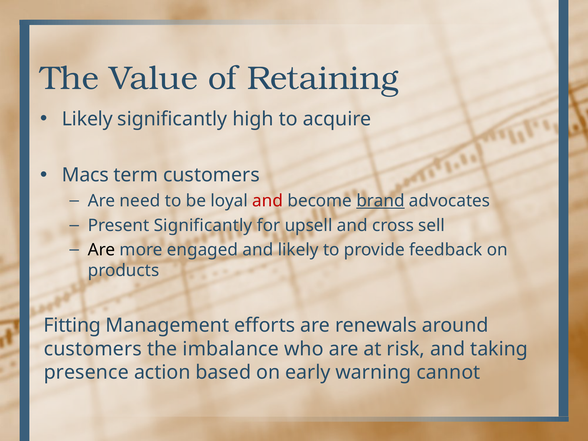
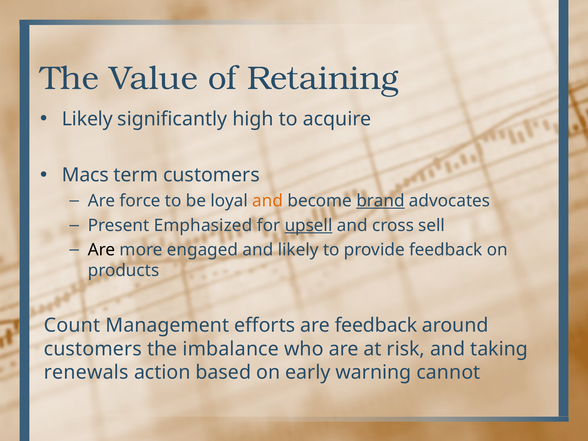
need: need -> force (140, 201)
and colour: red -> orange (268, 201)
Present Significantly: Significantly -> Emphasized (203, 225)
upsell underline: none -> present (309, 225)
Fitting: Fitting -> Count (72, 325)
are renewals: renewals -> feedback (376, 325)
presence: presence -> renewals (86, 372)
